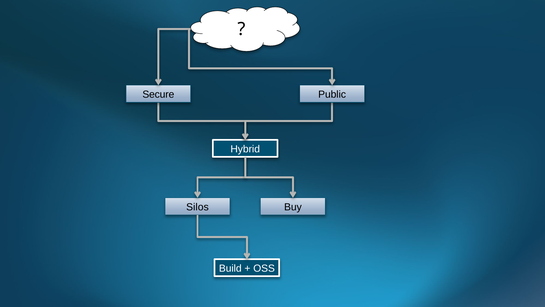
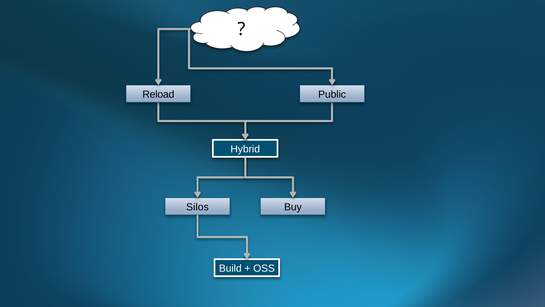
Secure: Secure -> Reload (158, 94)
